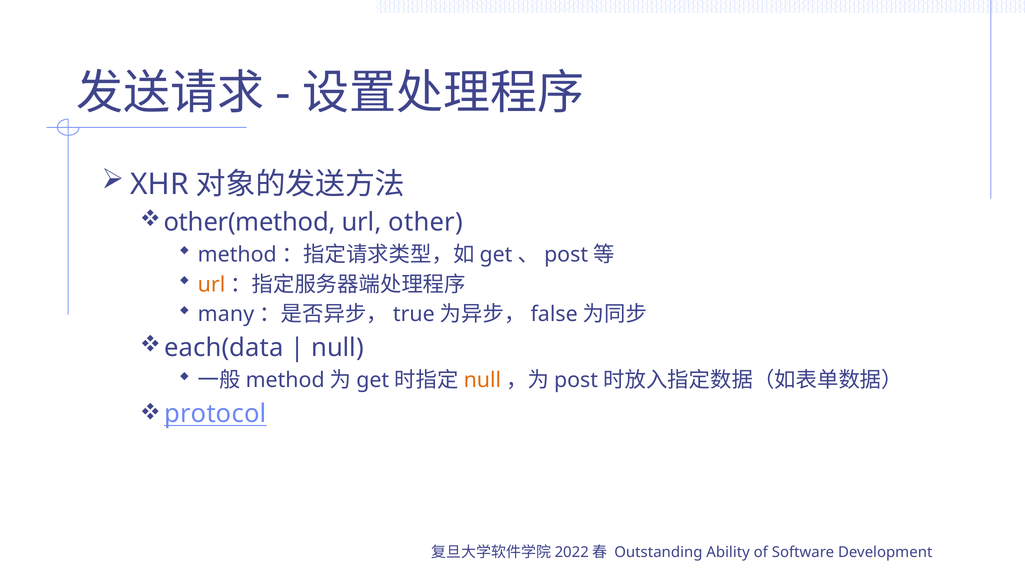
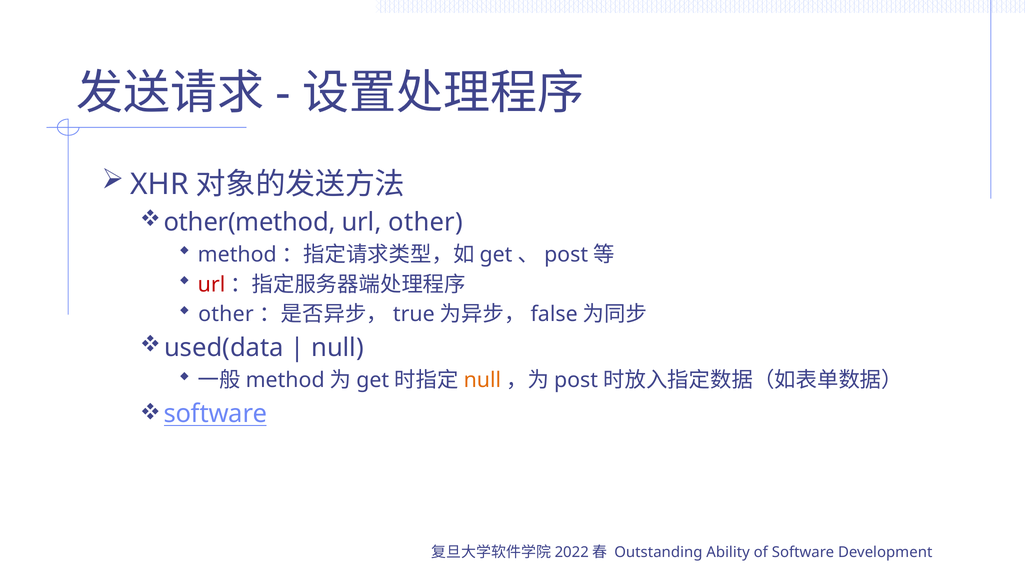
url colour: orange -> red (211, 284)
many: many -> other (226, 314)
each(data: each(data -> used(data (224, 348)
protocol: protocol -> software (216, 414)
